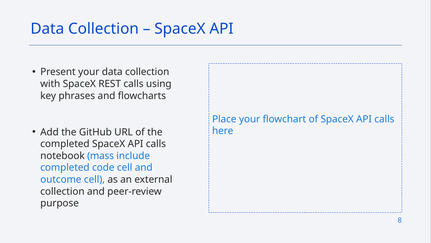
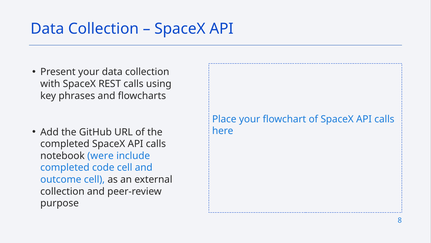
mass: mass -> were (101, 155)
